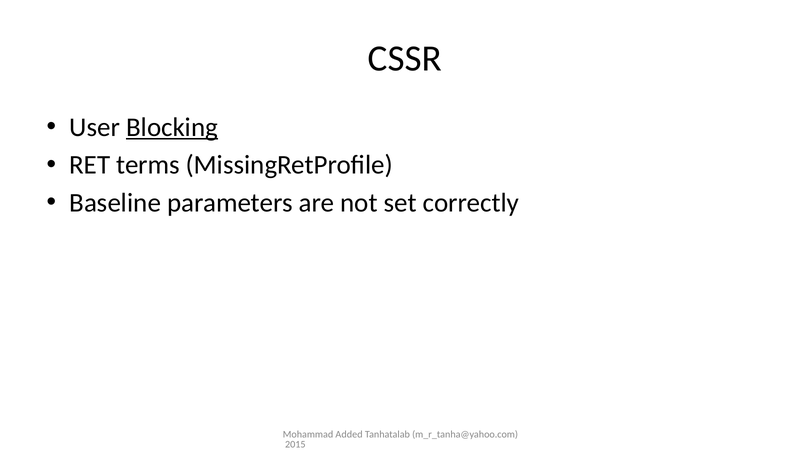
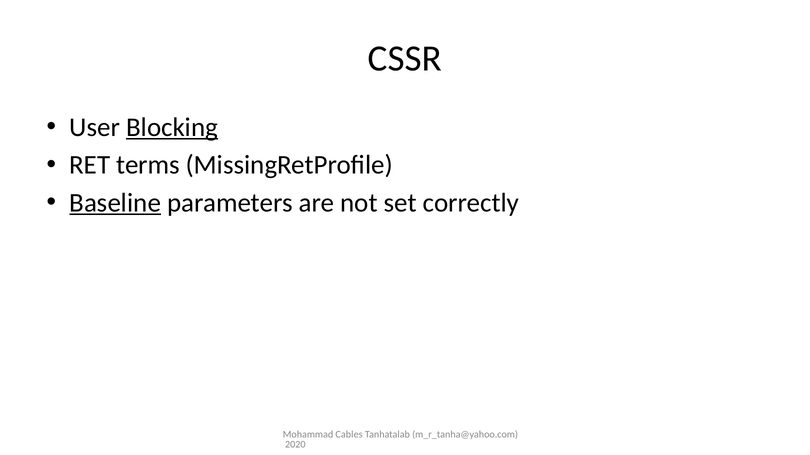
Baseline underline: none -> present (115, 203)
Added: Added -> Cables (349, 435)
2015: 2015 -> 2020 (295, 445)
